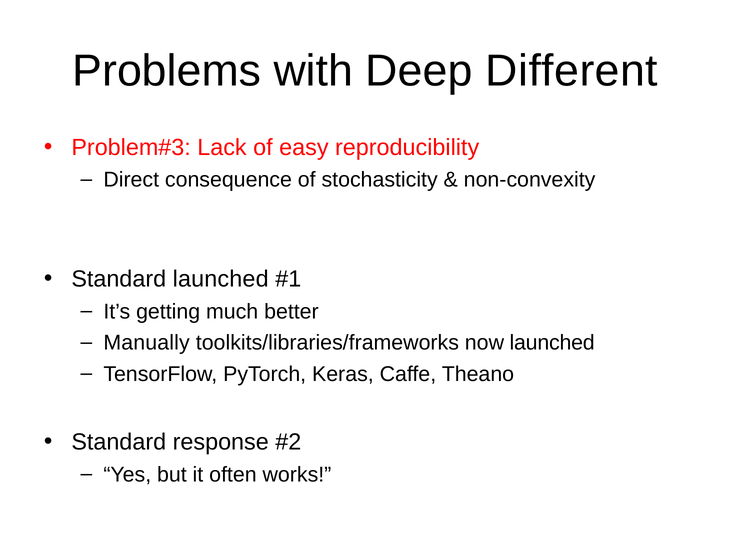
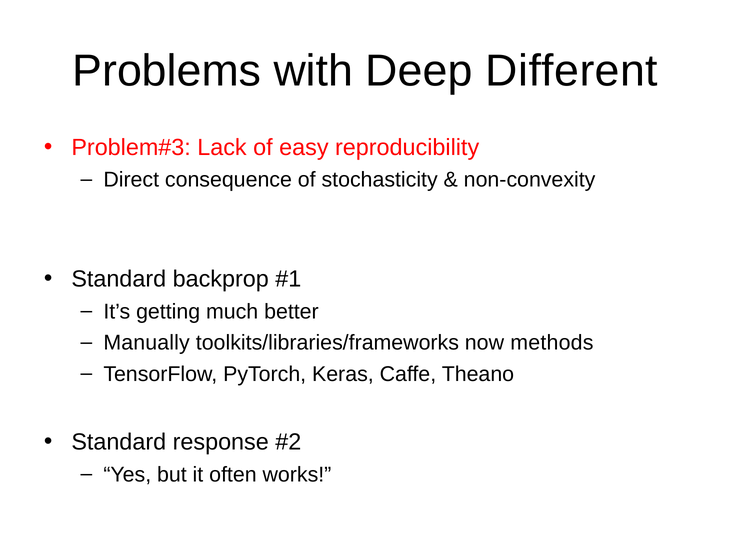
Standard launched: launched -> backprop (221, 279)
now launched: launched -> methods (552, 343)
